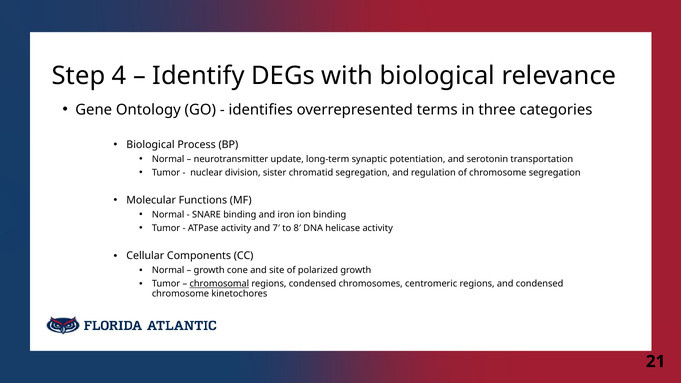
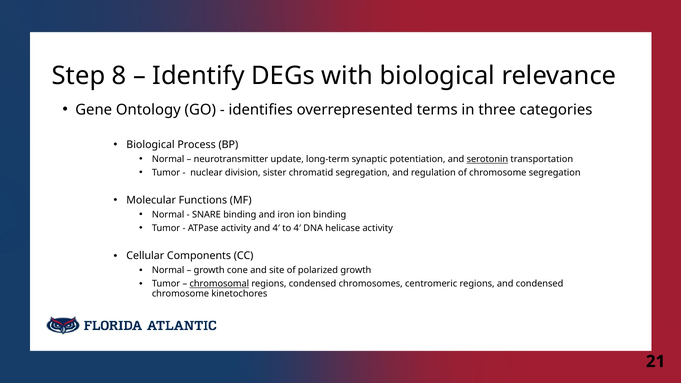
4: 4 -> 8 (119, 76)
serotonin underline: none -> present (487, 159)
and 7′: 7′ -> 4′ (276, 228)
to 8′: 8′ -> 4′ (297, 228)
